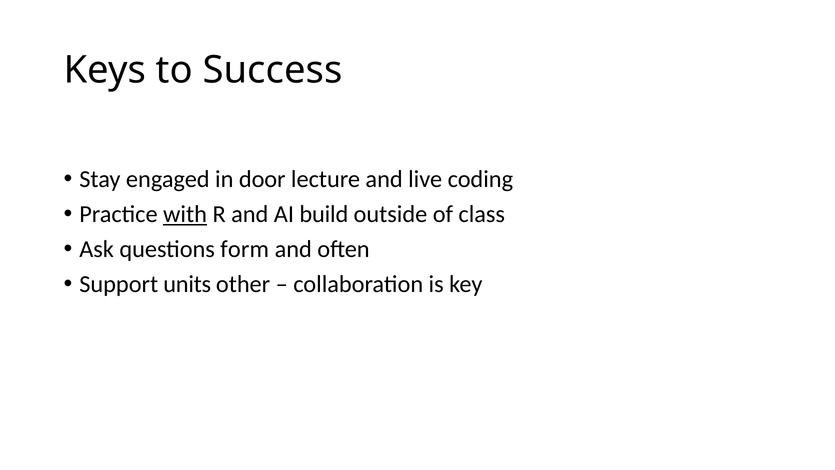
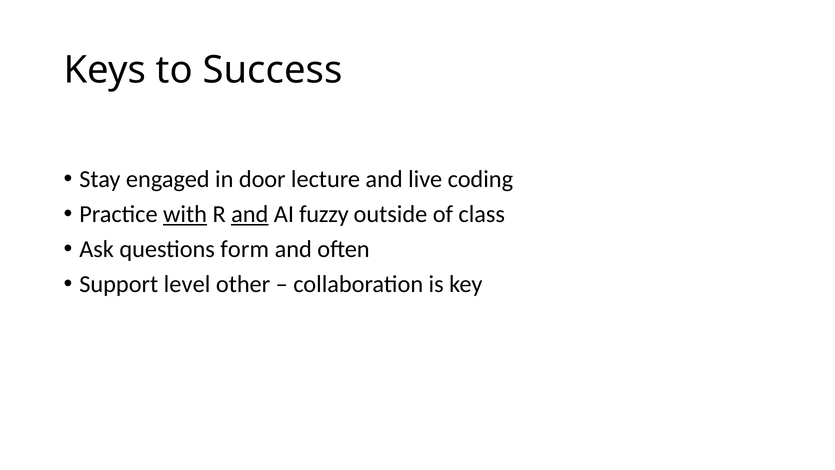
and underline: none -> present (250, 214)
build: build -> fuzzy (324, 214)
units: units -> level (187, 284)
